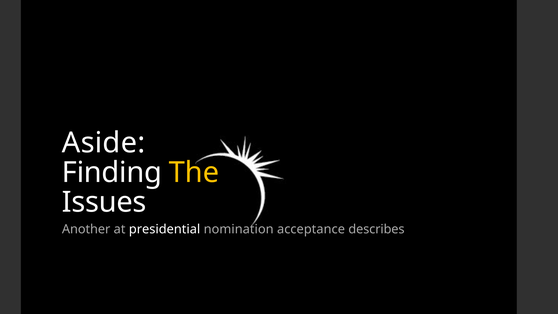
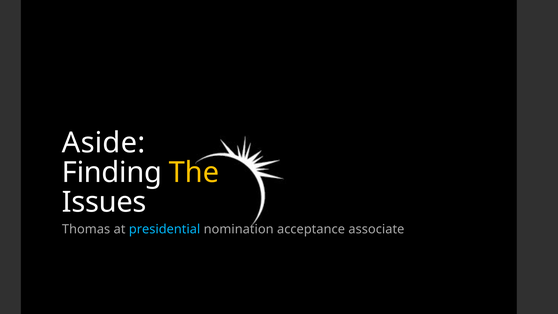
Another: Another -> Thomas (86, 229)
presidential colour: white -> light blue (165, 229)
describes: describes -> associate (376, 229)
